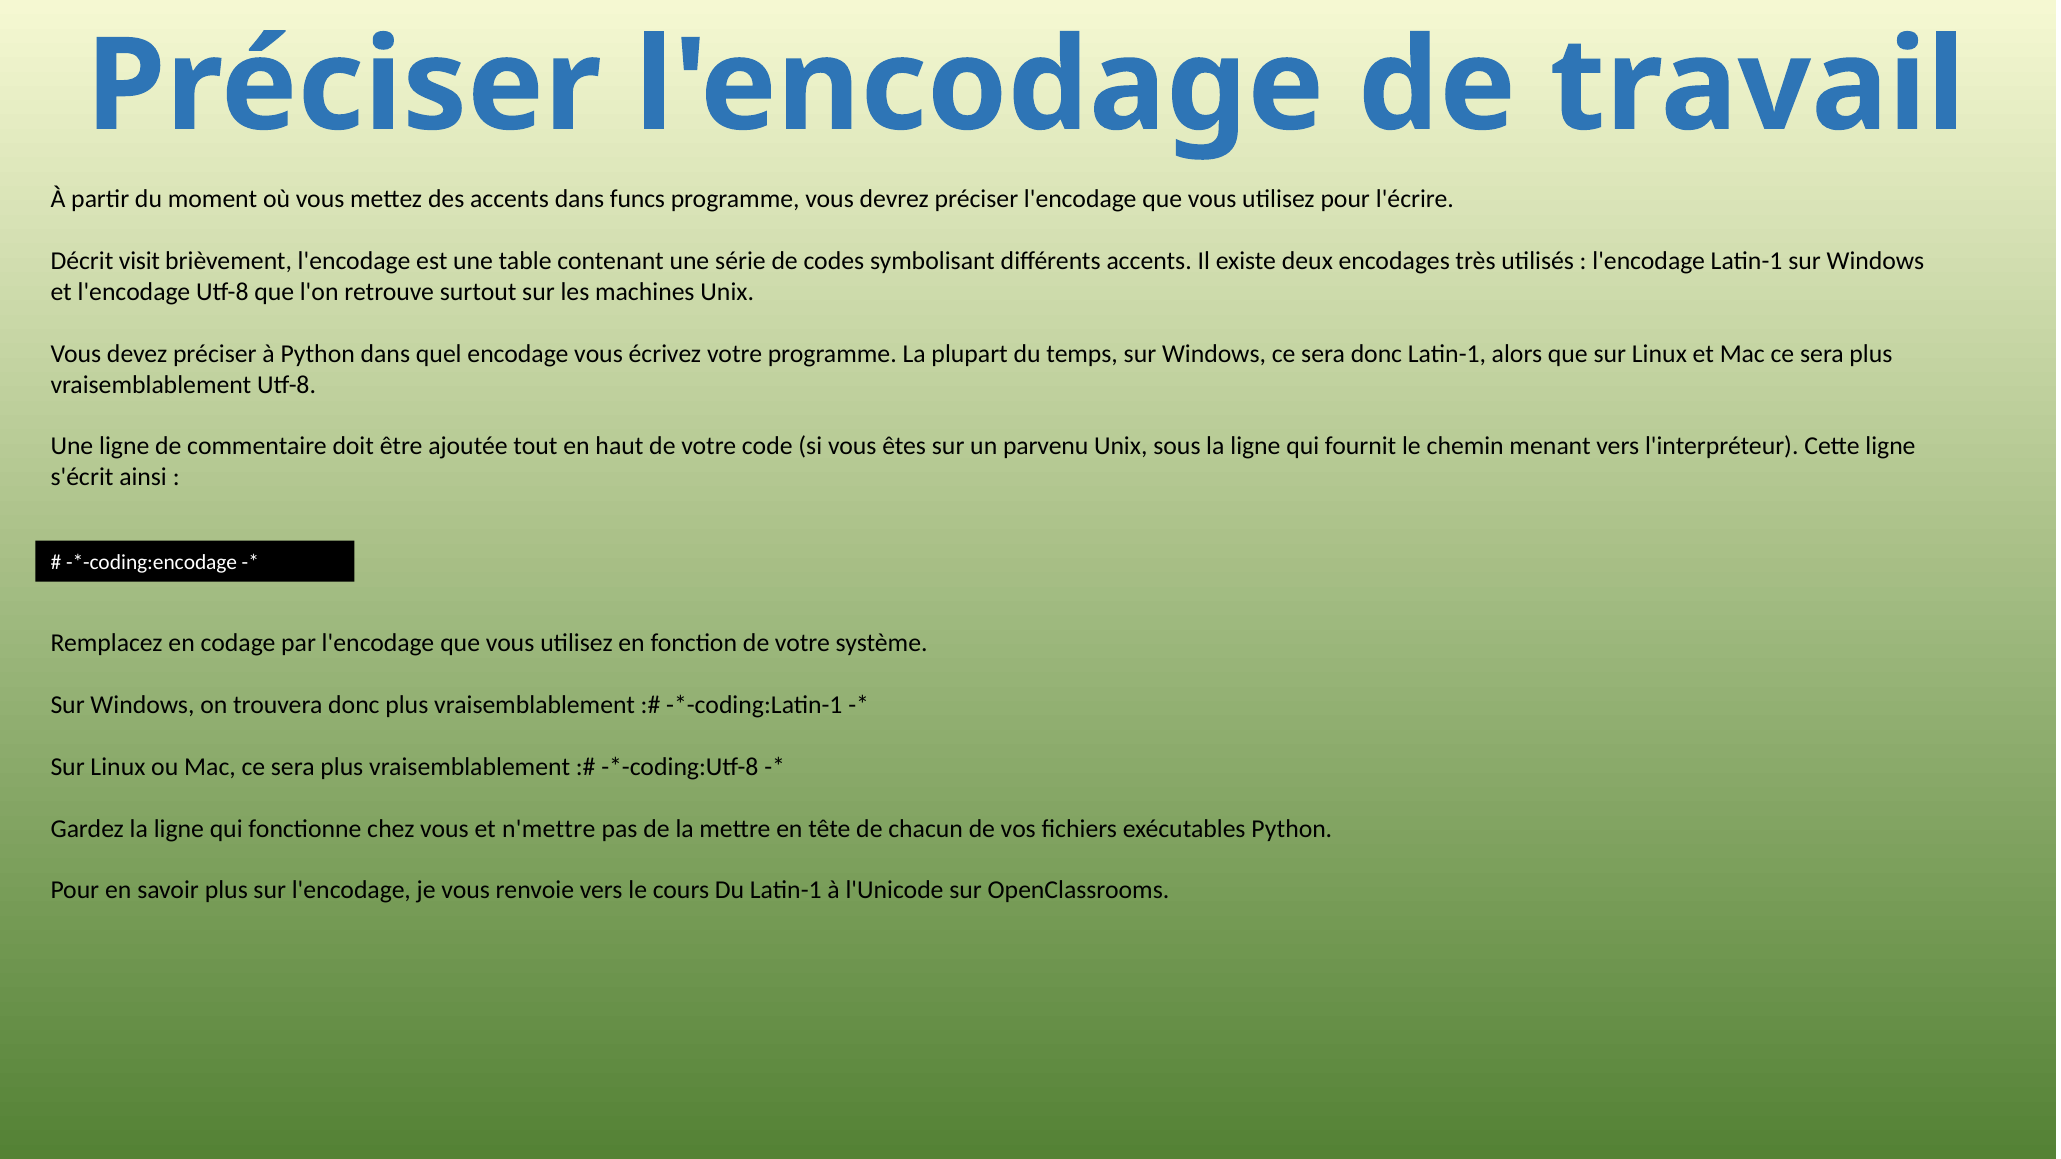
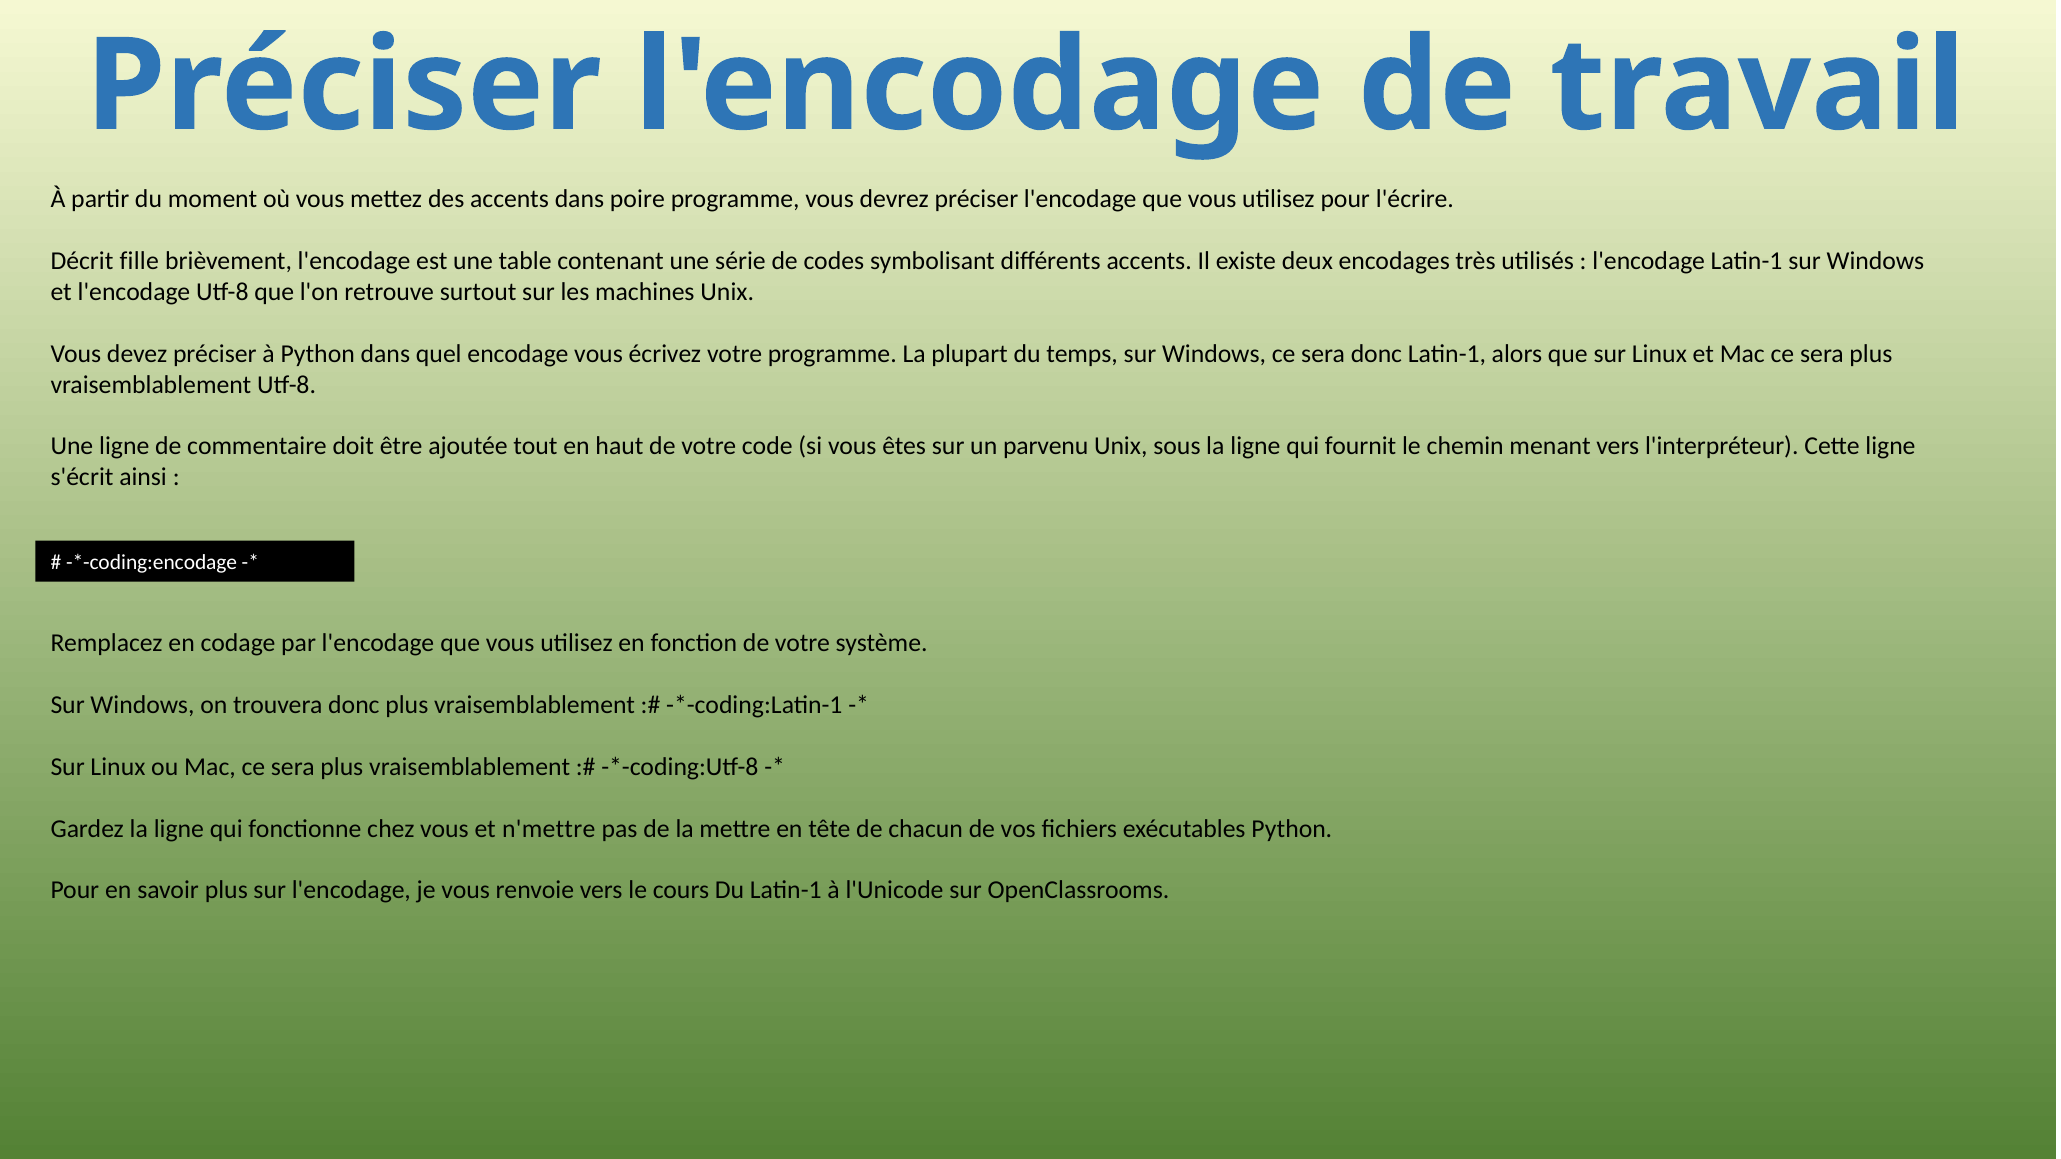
funcs: funcs -> poire (637, 199)
visit: visit -> fille (139, 261)
